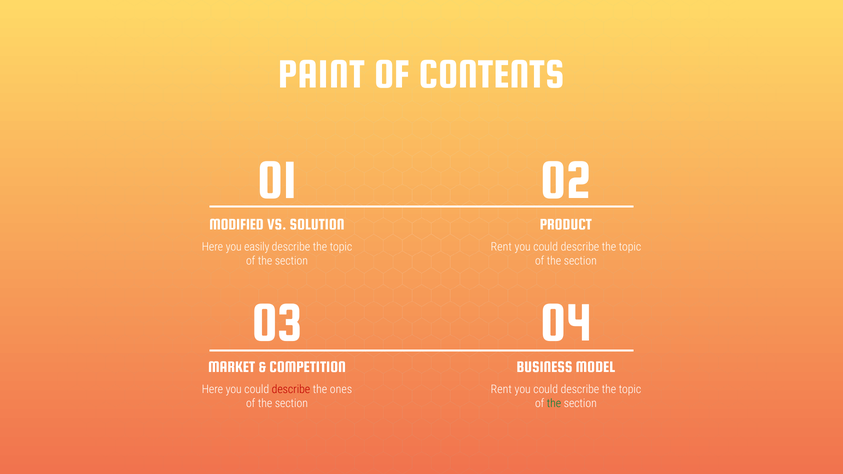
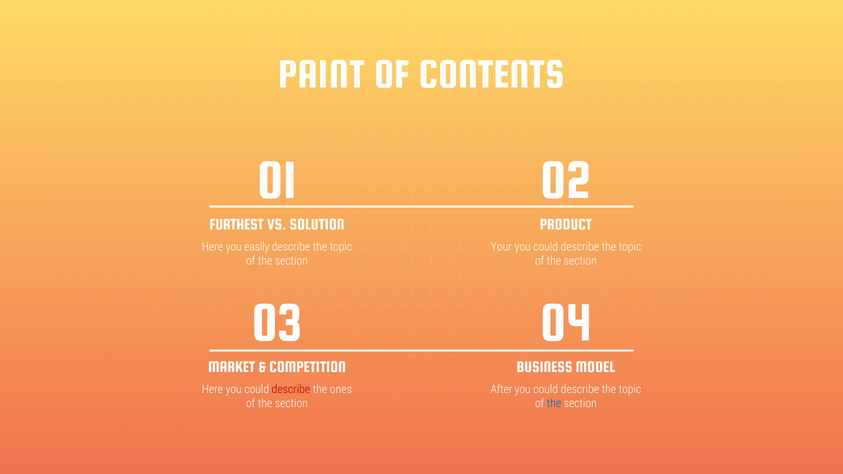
MODIFIED: MODIFIED -> FURTHEST (237, 224)
Rent: Rent -> Your (501, 247)
Rent: Rent -> After (501, 390)
the colour: green -> blue (554, 404)
